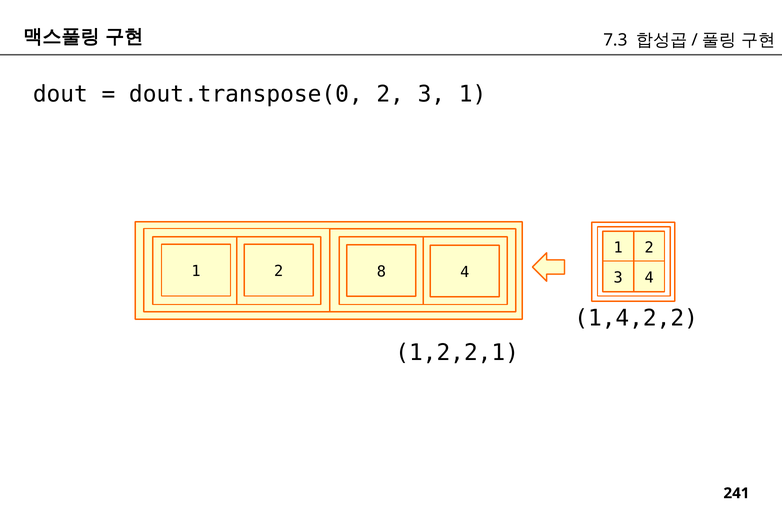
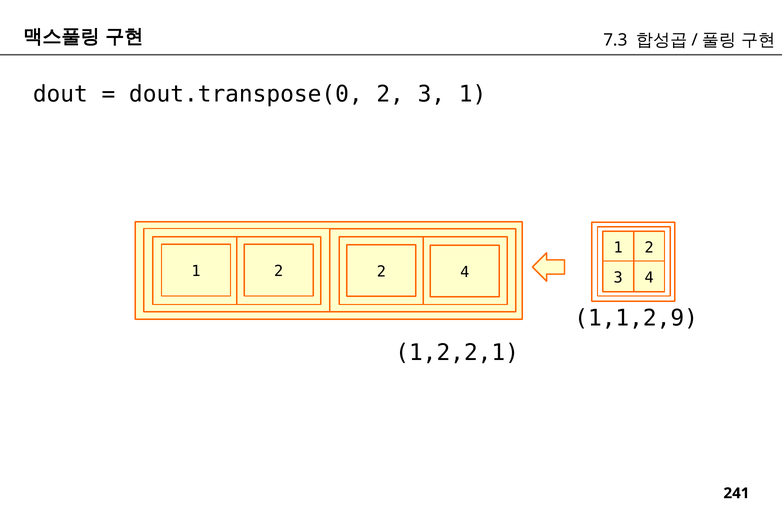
2 8: 8 -> 2 (381, 271)
1,4,2,2: 1,4,2,2 -> 1,1,2,9 (636, 318)
